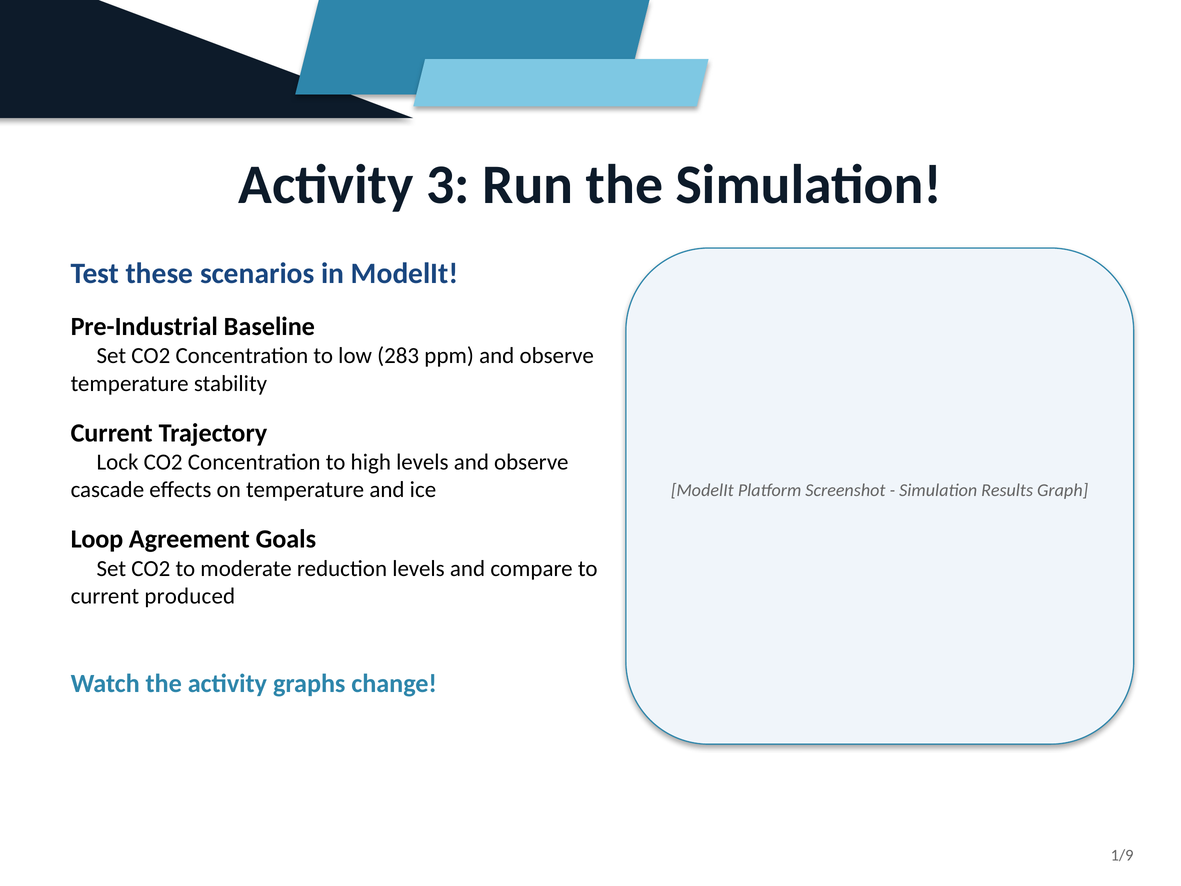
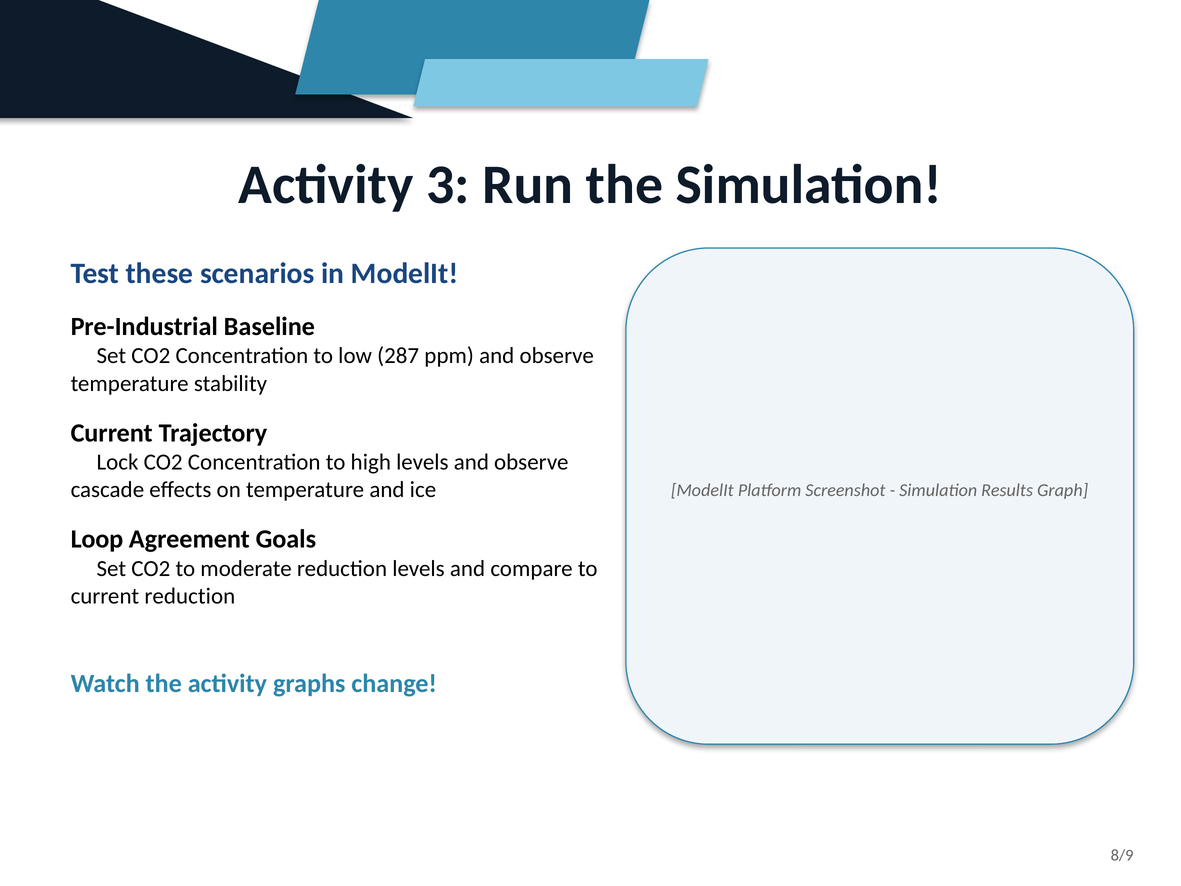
283: 283 -> 287 (398, 356)
current produced: produced -> reduction (190, 596)
1/9: 1/9 -> 8/9 (1122, 855)
